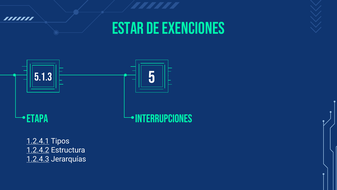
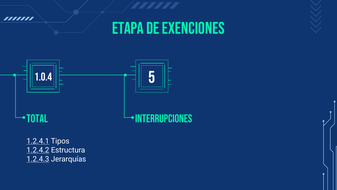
ESTAR: ESTAR -> ETAPA (128, 28)
5.1.3: 5.1.3 -> 1.0.4 (43, 77)
ETAPA: ETAPA -> TOTAL (37, 118)
